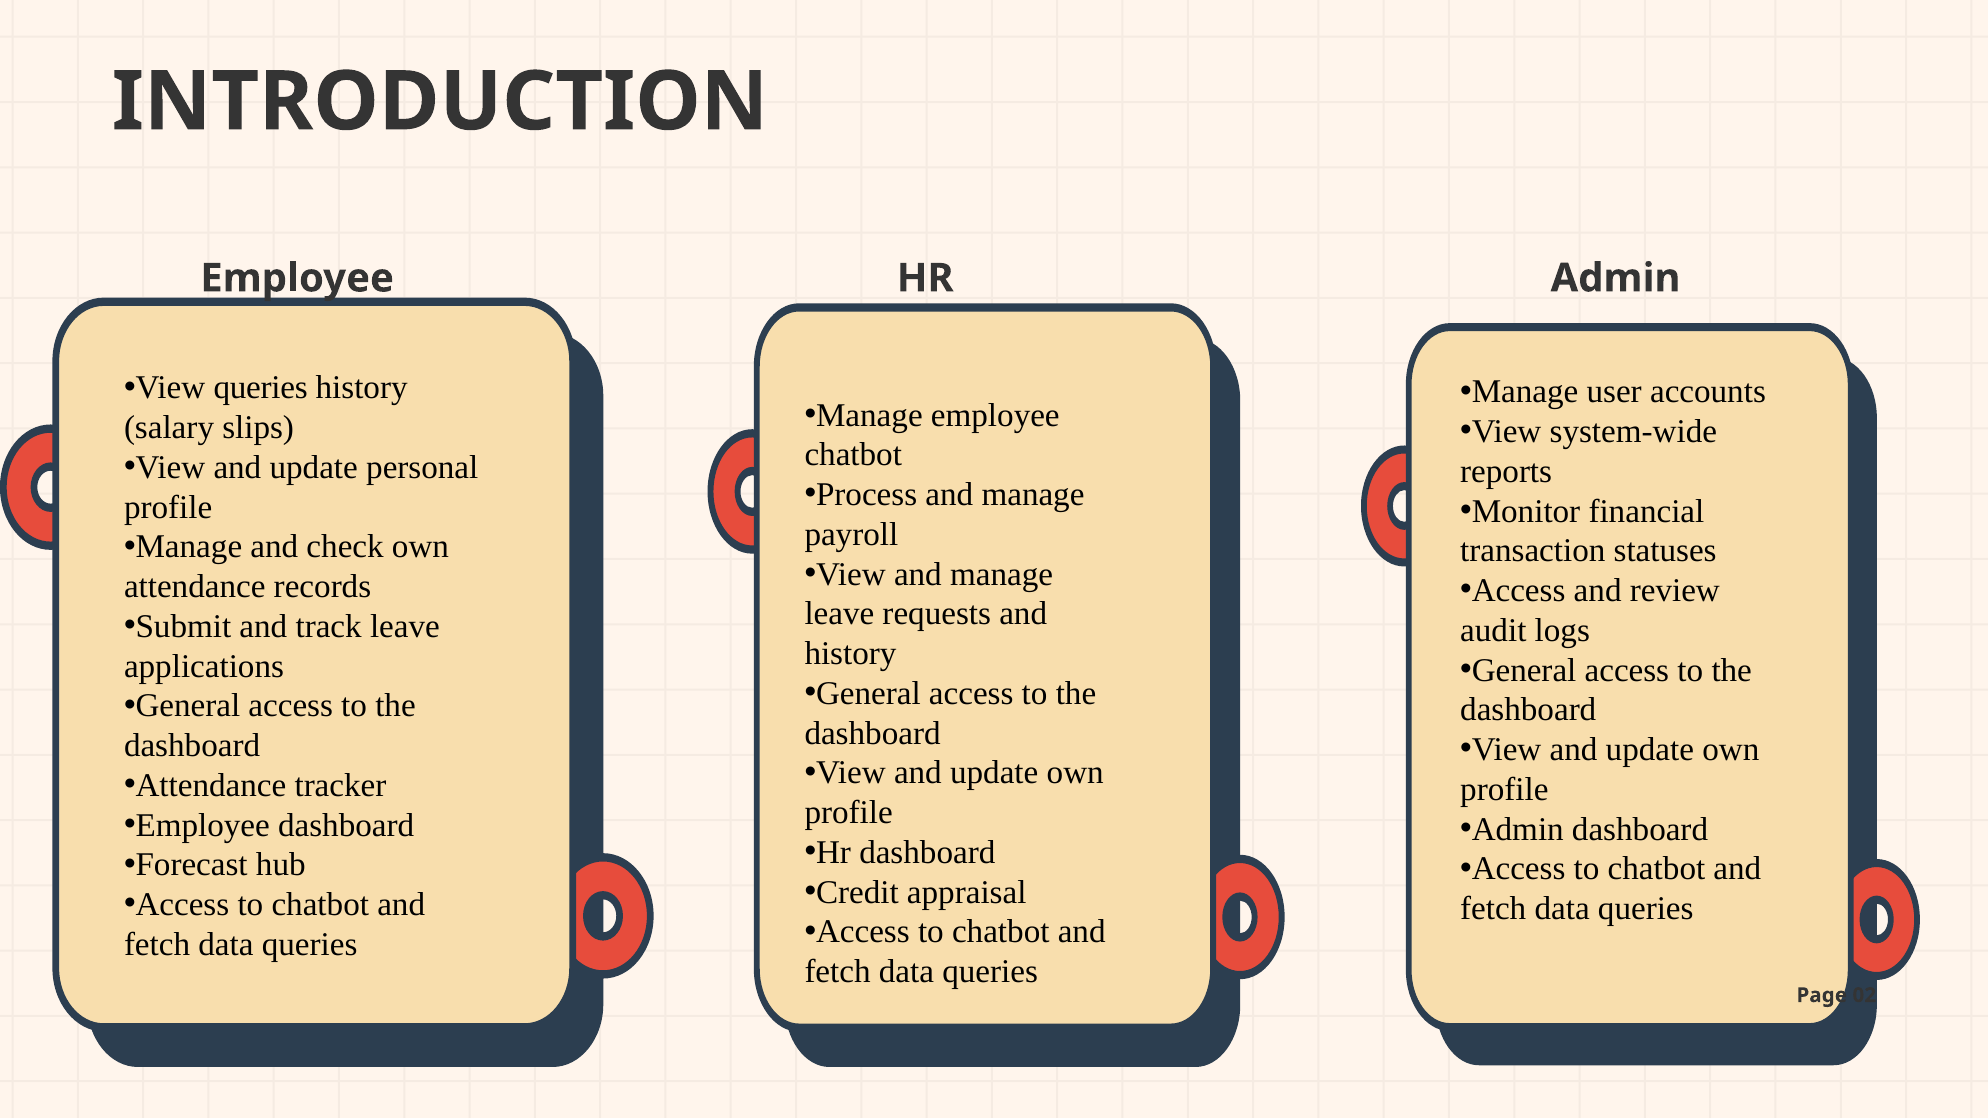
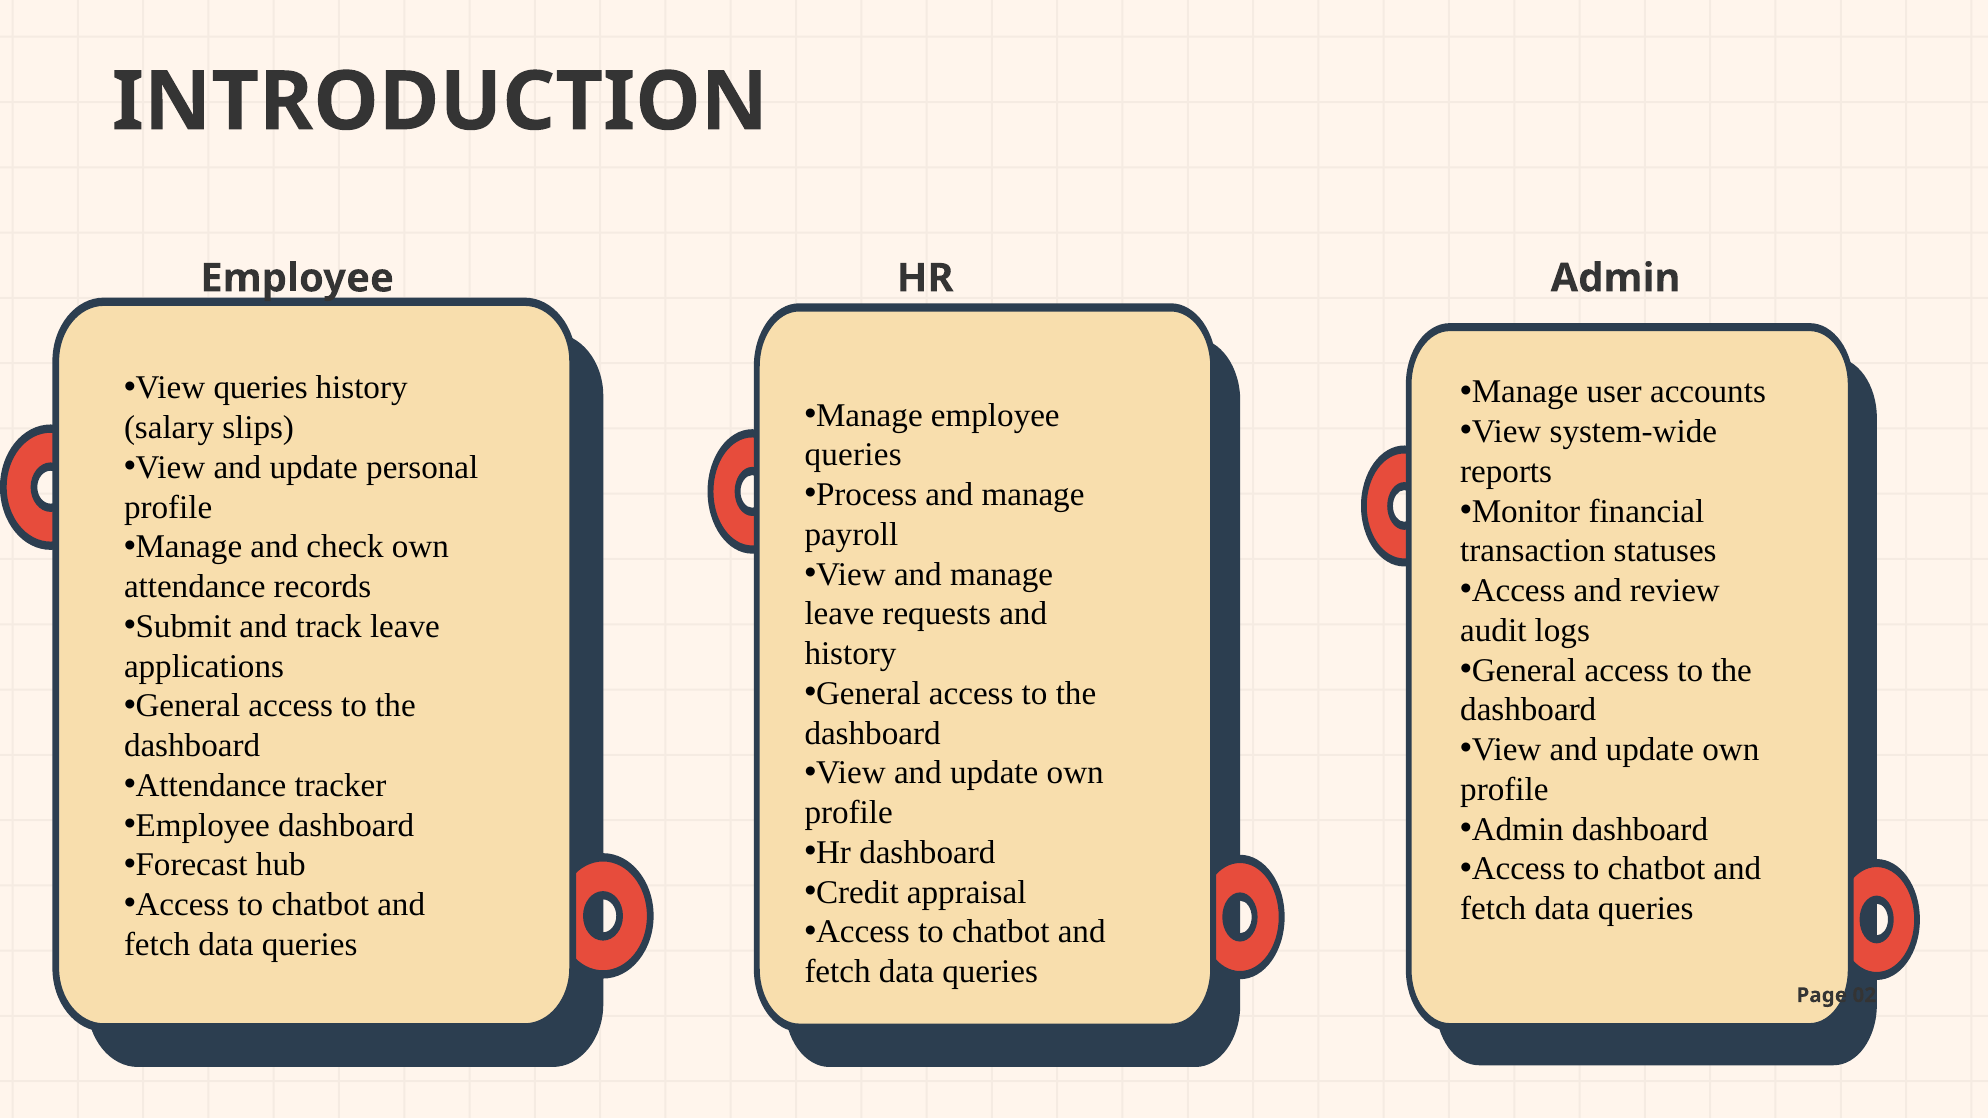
chatbot: chatbot -> queries (853, 455)
